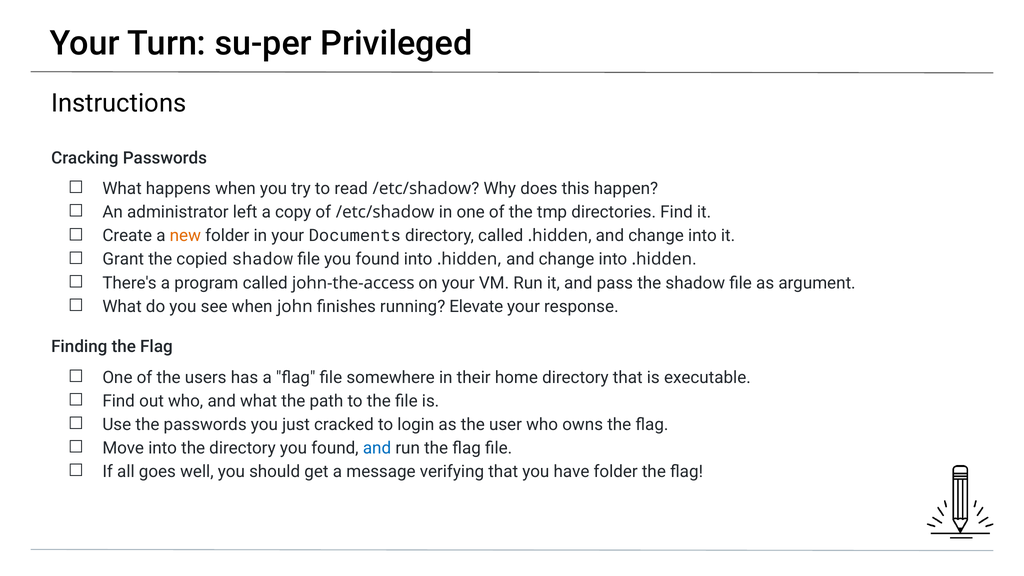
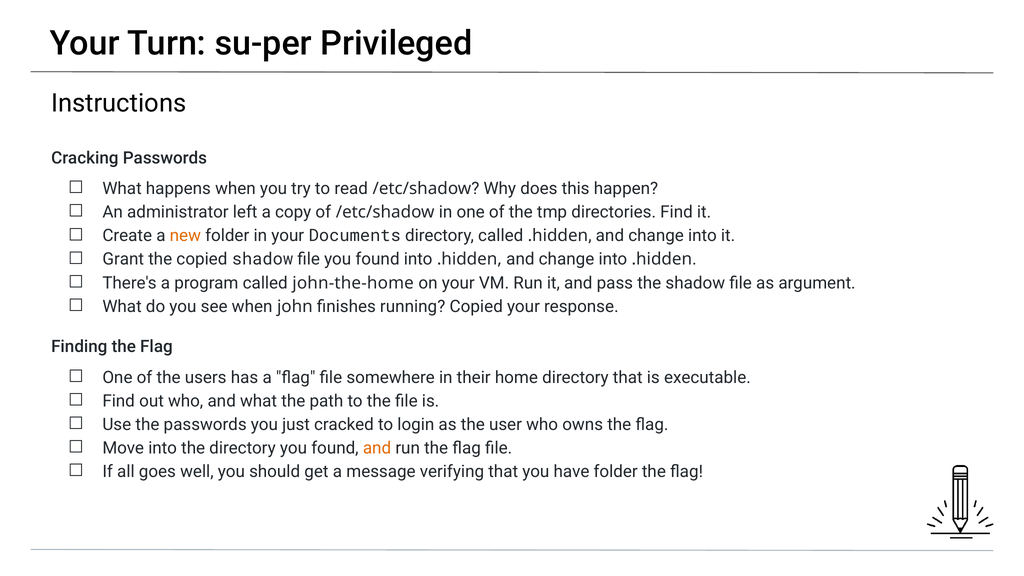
john-the-access: john-the-access -> john-the-home (353, 283)
running Elevate: Elevate -> Copied (476, 306)
and colour: blue -> orange (377, 448)
